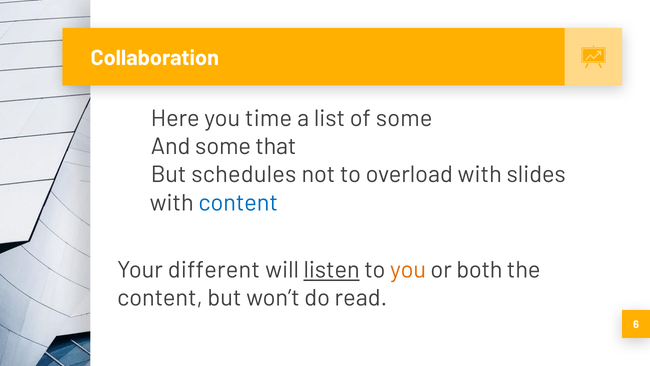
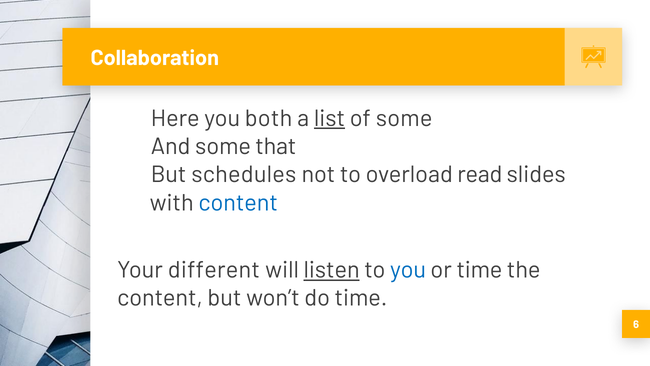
time: time -> both (269, 118)
list underline: none -> present (330, 118)
overload with: with -> read (480, 174)
you colour: orange -> blue (408, 270)
or both: both -> time (479, 270)
do read: read -> time (361, 298)
